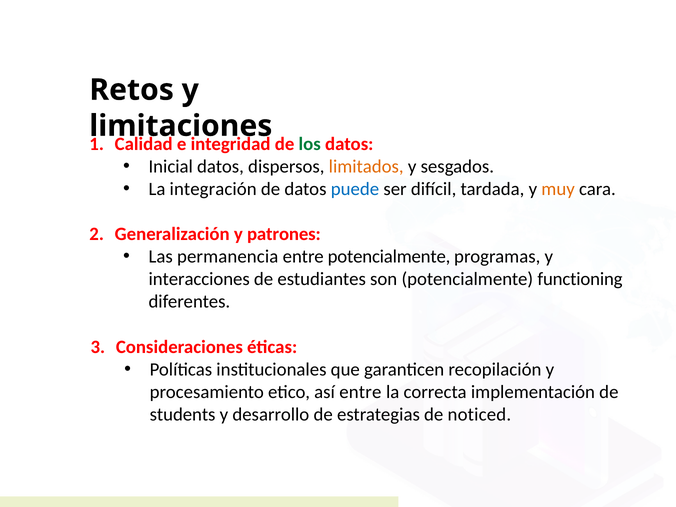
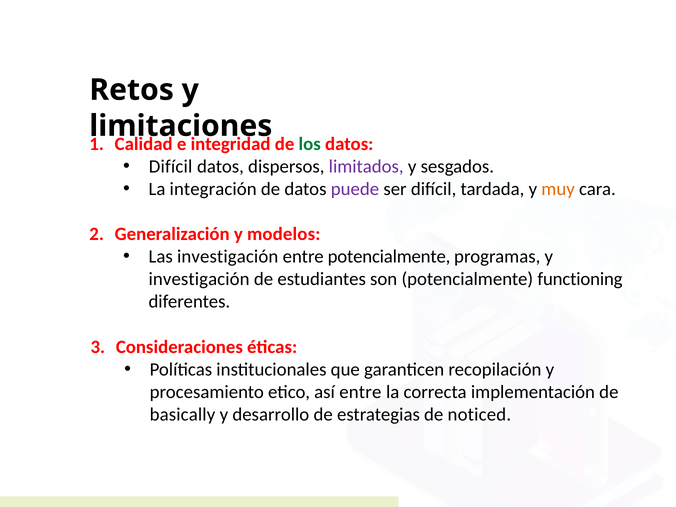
Inicial: Inicial -> Difícil (171, 166)
limitados colour: orange -> purple (366, 166)
puede colour: blue -> purple (355, 189)
patrones: patrones -> modelos (284, 234)
Las permanencia: permanencia -> investigación (228, 257)
interacciones: interacciones -> investigación (199, 279)
students: students -> basically (182, 414)
